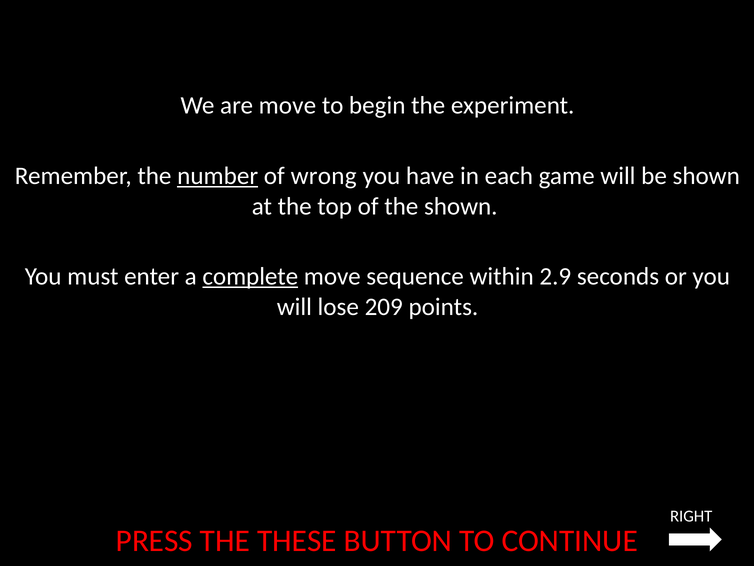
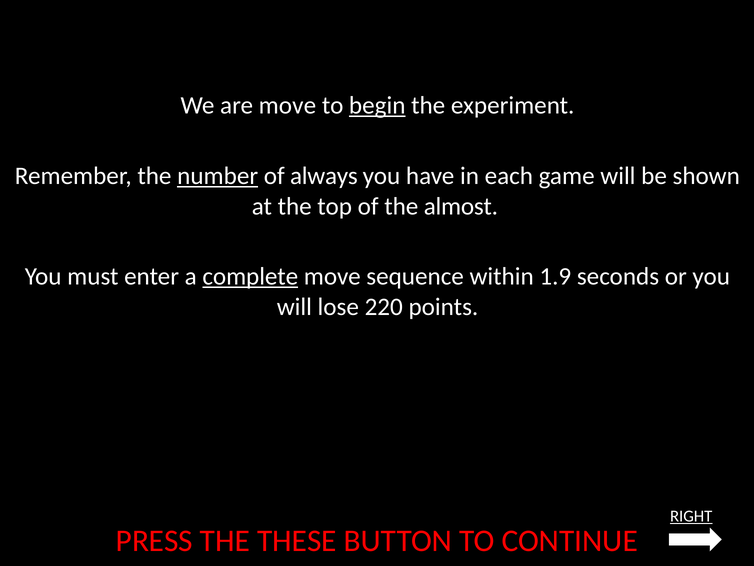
begin underline: none -> present (377, 106)
wrong: wrong -> always (324, 176)
the shown: shown -> almost (461, 206)
2.9: 2.9 -> 1.9 (555, 276)
209: 209 -> 220 (384, 307)
RIGHT underline: none -> present (691, 516)
